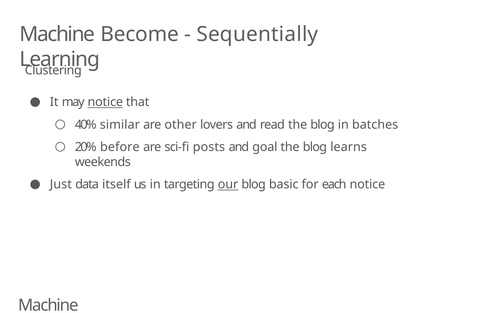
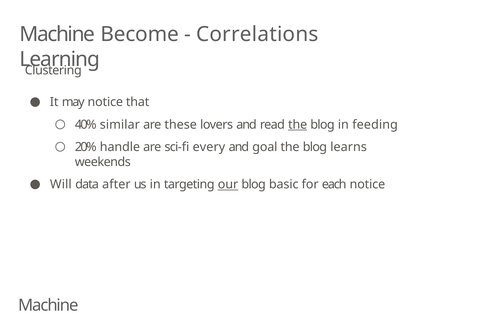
Sequentially: Sequentially -> Correlations (257, 34)
notice underline: present -> none (105, 102)
other: other -> these (181, 125)
the underline: none -> present (298, 125)
batches: batches -> feeding (375, 125)
before: before -> handle (120, 147)
posts: posts -> every (209, 147)
Just: Just -> Will (61, 185)
itself: itself -> after (116, 185)
